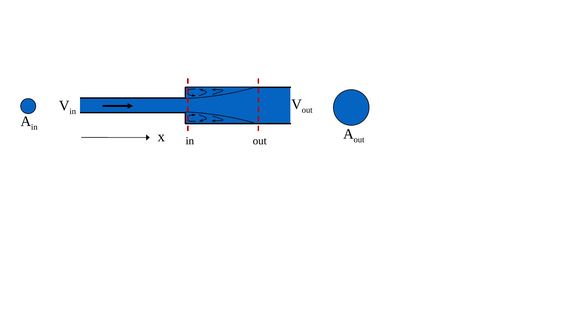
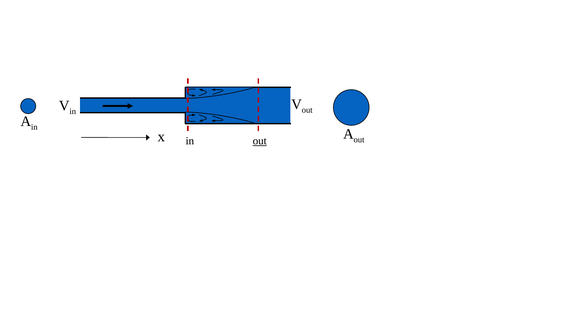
out underline: none -> present (260, 141)
